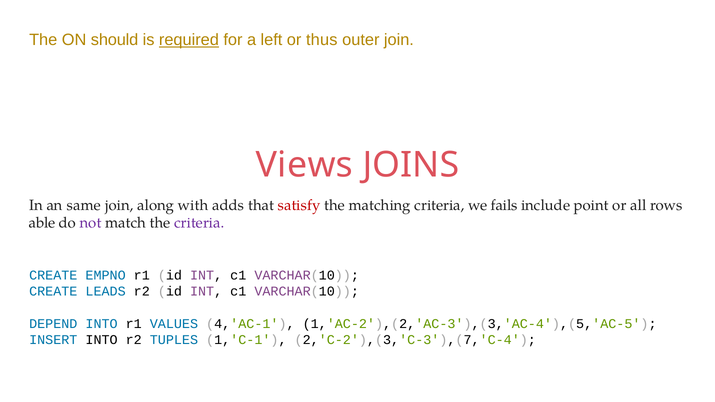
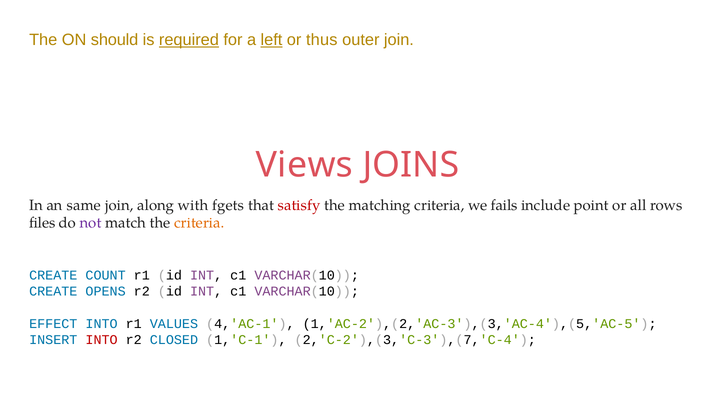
left underline: none -> present (271, 40)
adds: adds -> fgets (228, 205)
able: able -> files (42, 223)
criteria colour: purple -> orange (199, 223)
EMPNO: EMPNO -> COUNT (106, 276)
LEADS: LEADS -> OPENS (106, 292)
DEPEND: DEPEND -> EFFECT (53, 324)
INTO colour: black -> red (102, 340)
TUPLES: TUPLES -> CLOSED (174, 340)
